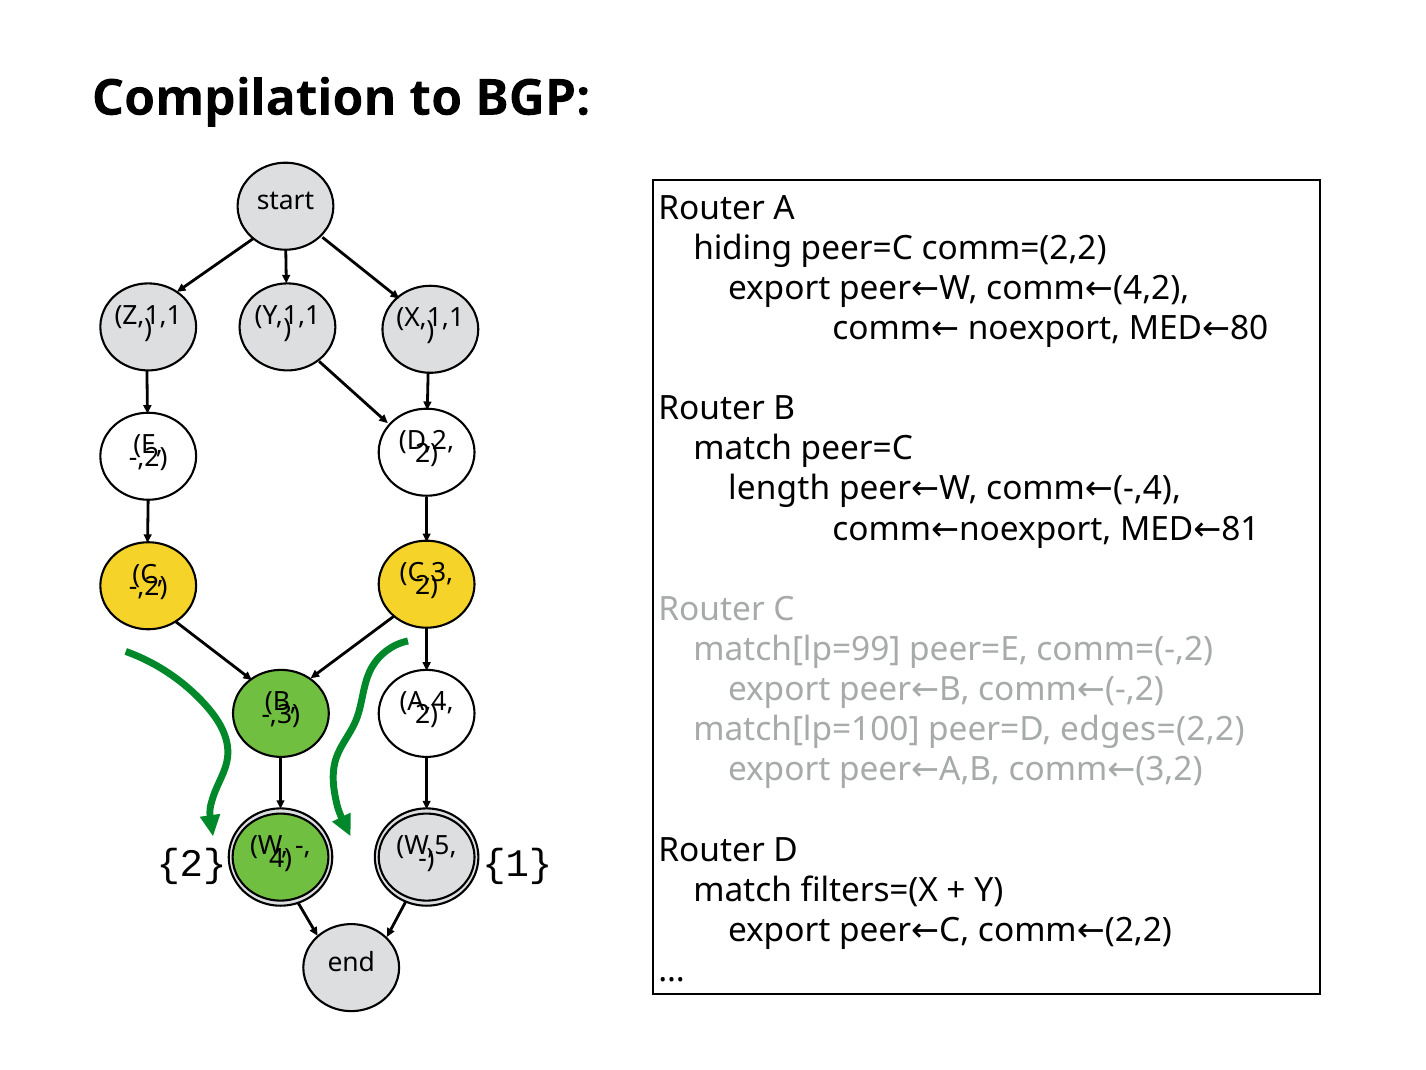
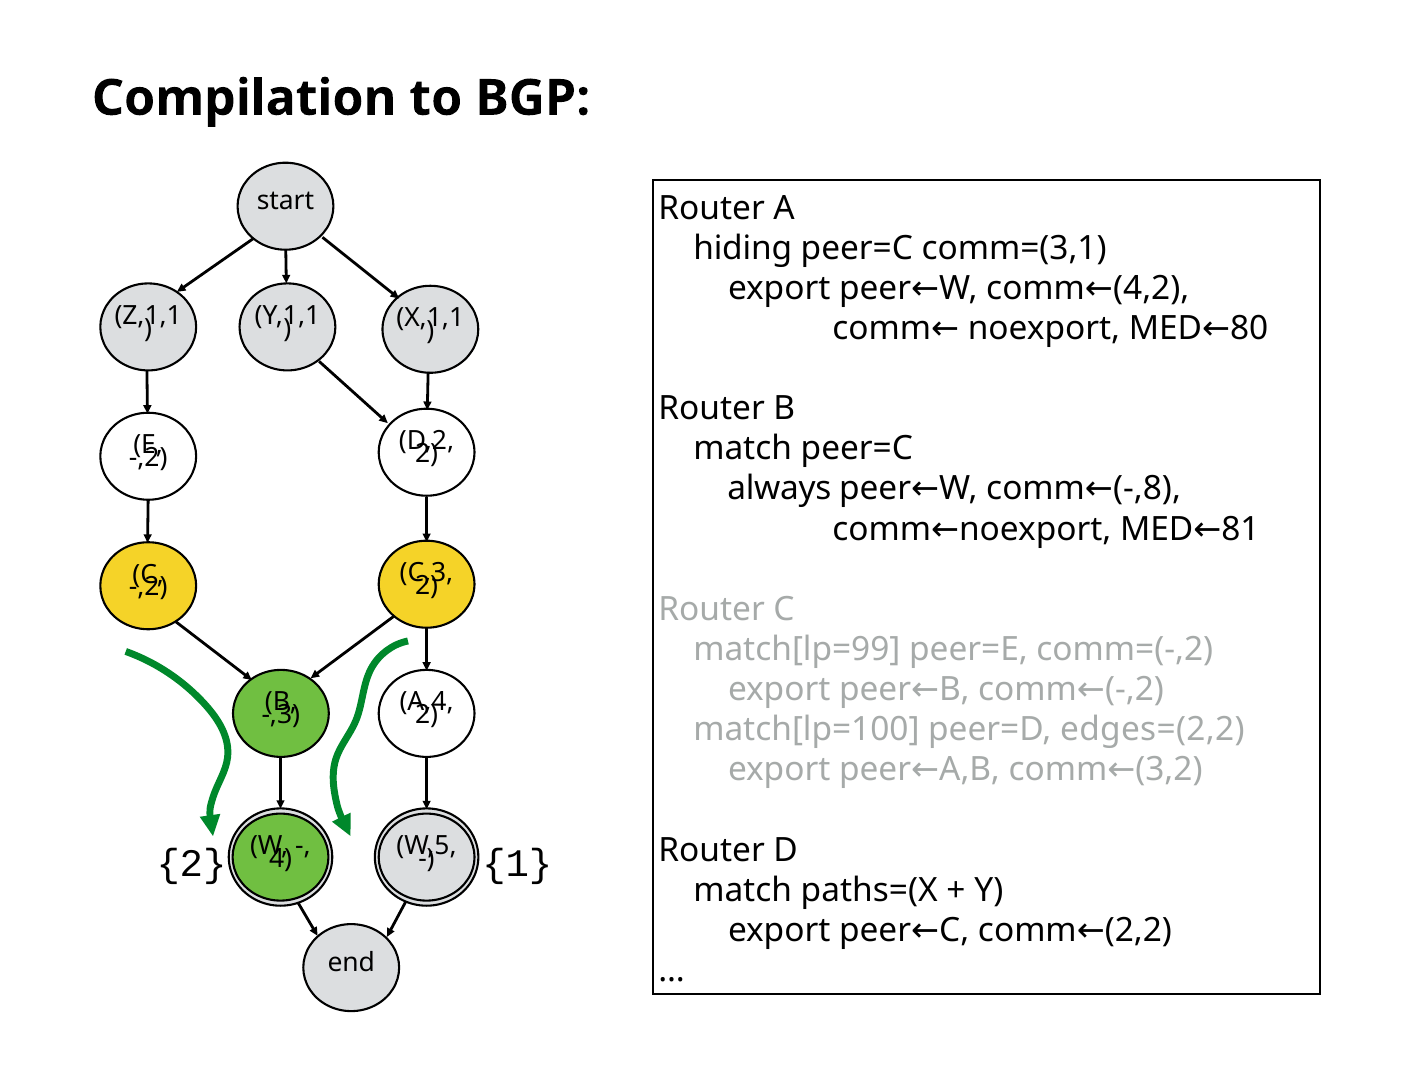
comm=(2,2: comm=(2,2 -> comm=(3,1 (1014, 248)
length: length -> always (779, 489)
-,4: -,4 -> -,8 (1147, 489)
filters=(X: filters=(X -> paths=(X (869, 890)
